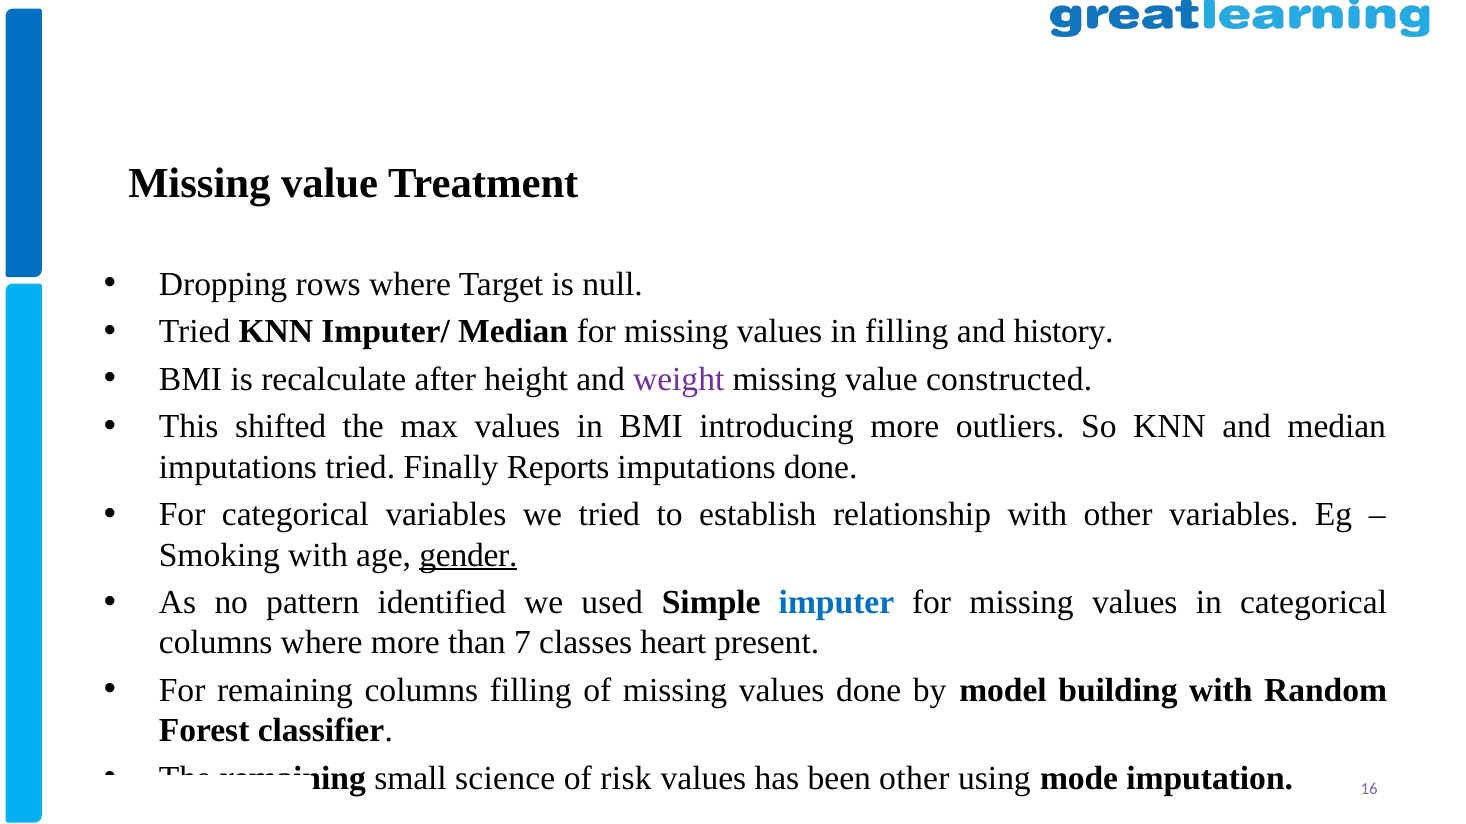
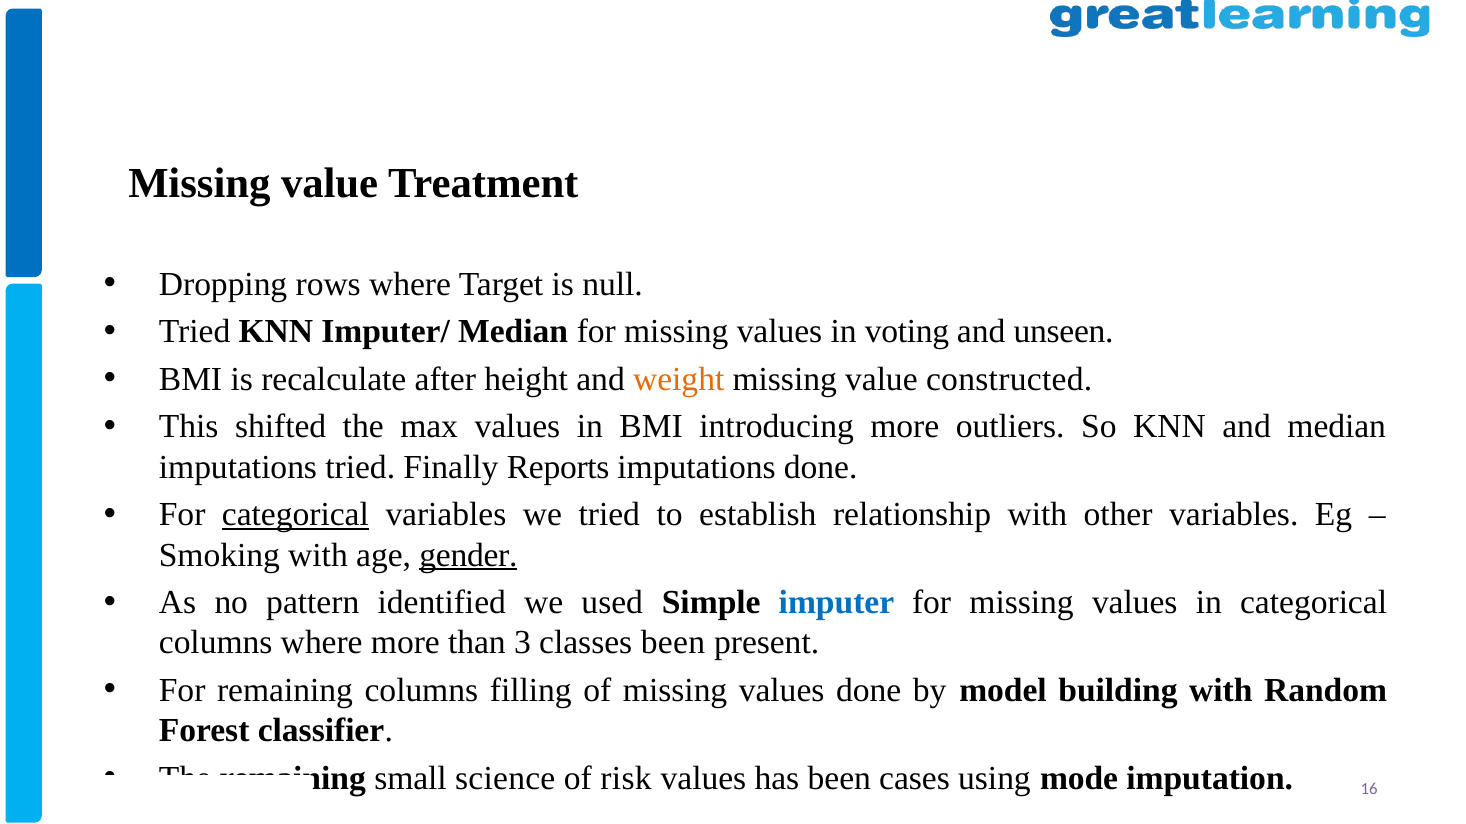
in filling: filling -> voting (907, 332)
history: history -> unseen (1064, 332)
weight colour: purple -> orange (679, 380)
categorical underline: none -> present (295, 515)
7: 7 -> 3 (523, 643)
classes heart: heart -> been (673, 643)
been other: other -> cases (915, 779)
